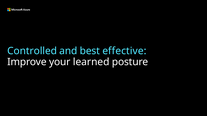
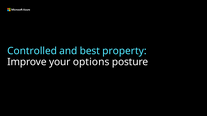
effective: effective -> property (124, 51)
learned: learned -> options (91, 62)
